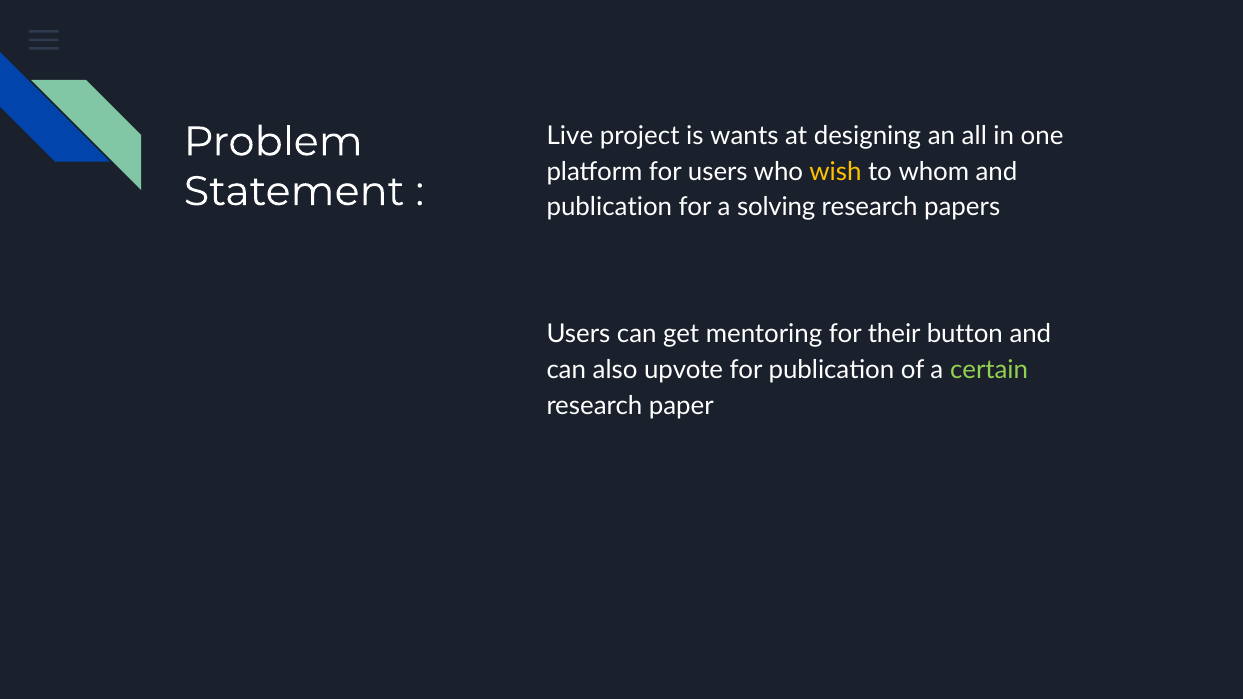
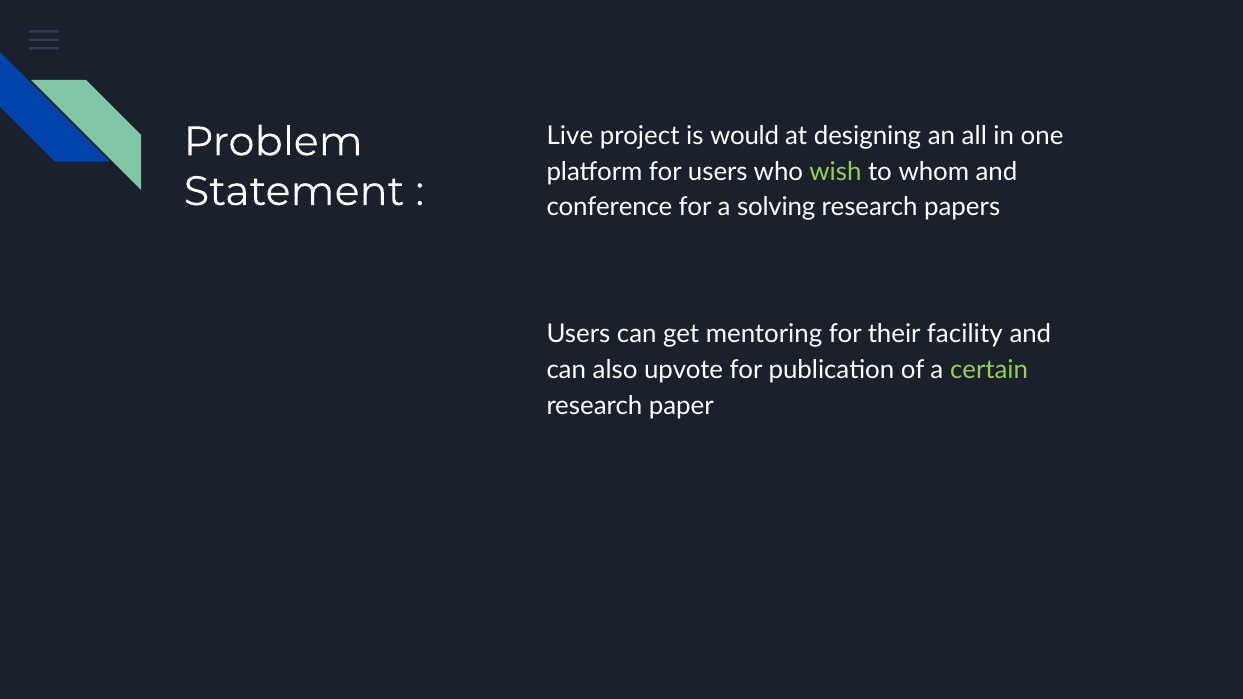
wants: wants -> would (745, 136)
wish colour: yellow -> light green (835, 172)
publication: publication -> conference (609, 208)
button: button -> facility (965, 334)
